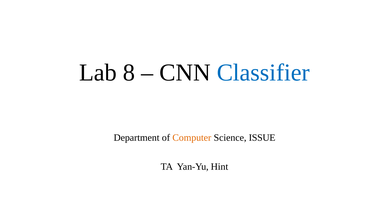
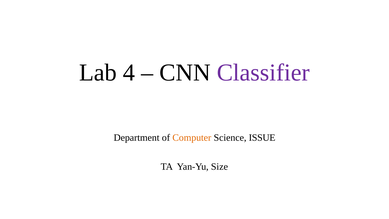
8: 8 -> 4 (129, 72)
Classifier colour: blue -> purple (263, 72)
Hint: Hint -> Size (219, 167)
